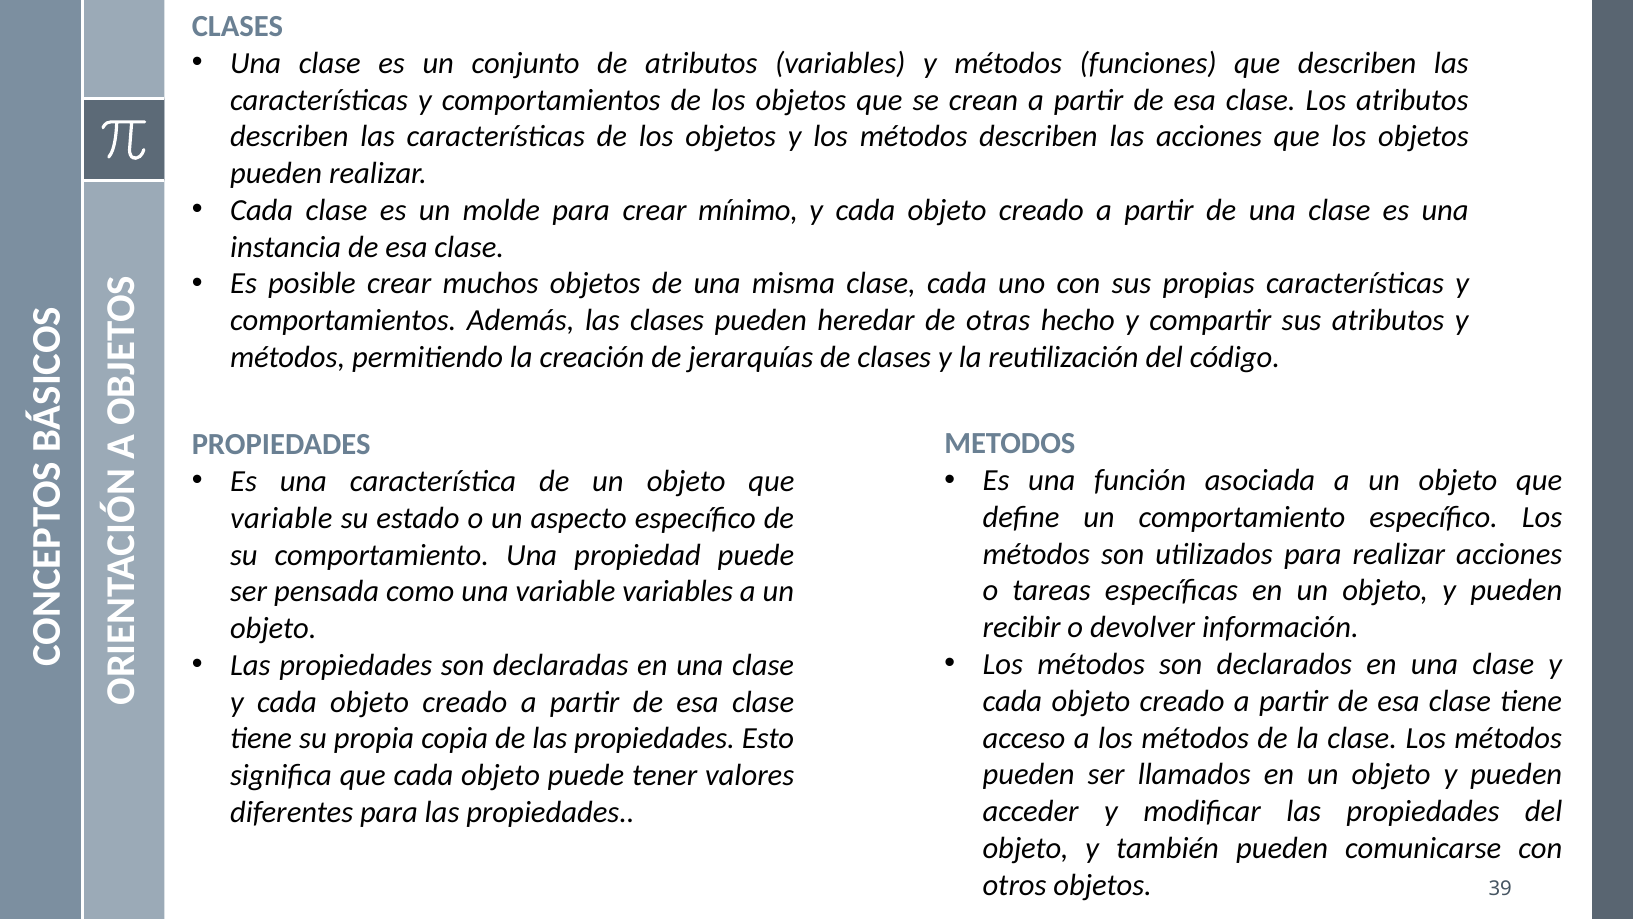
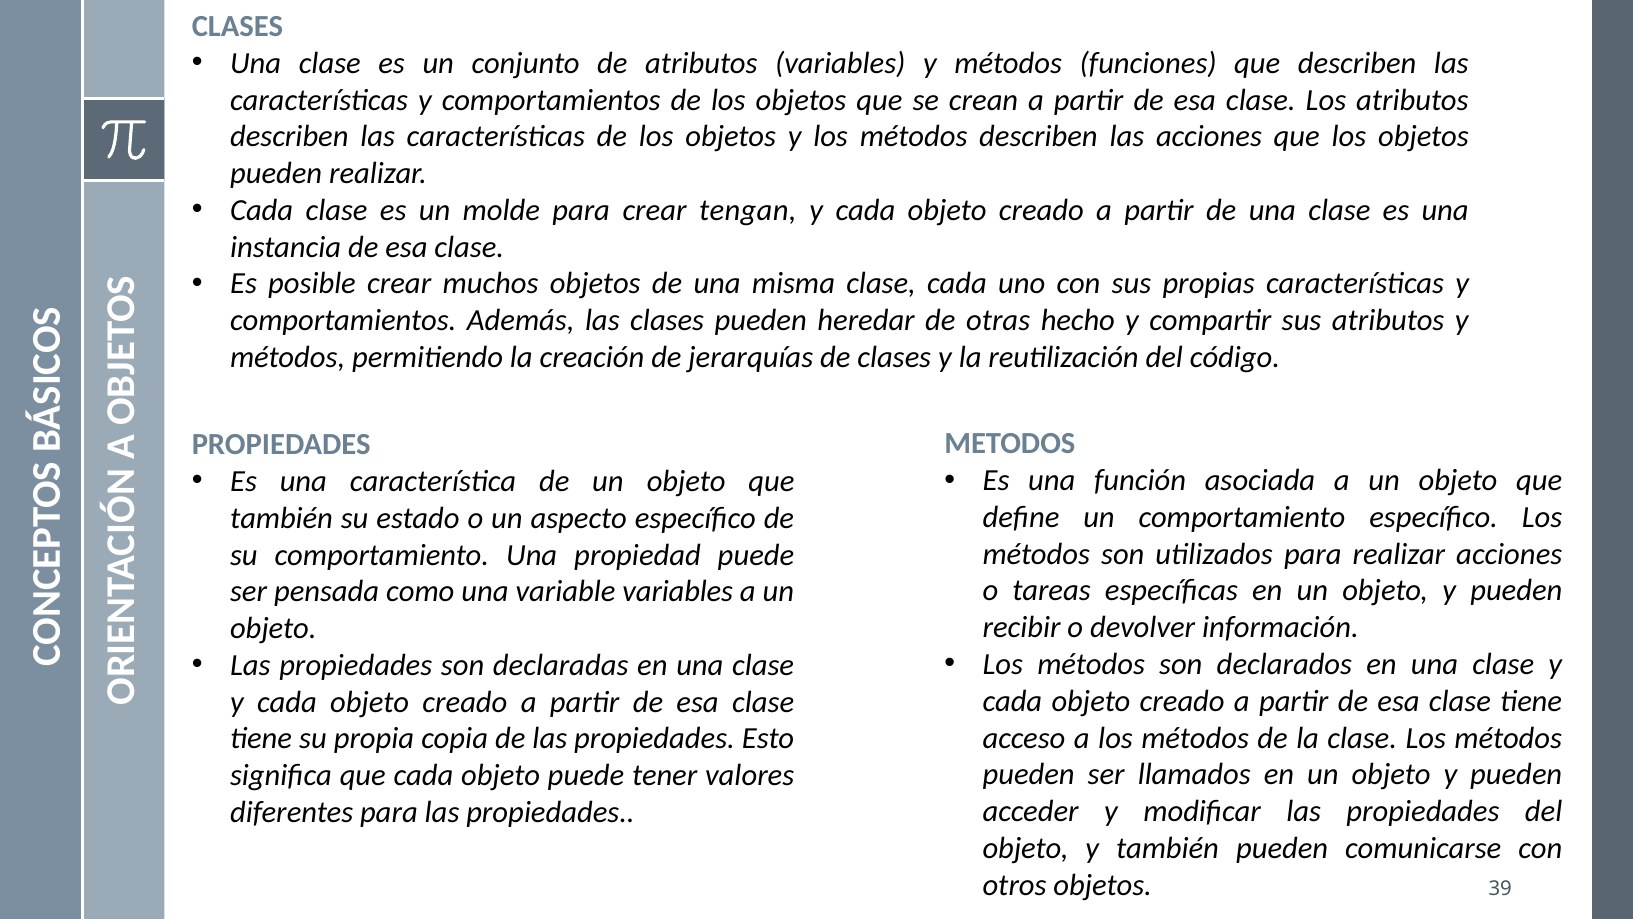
mínimo: mínimo -> tengan (748, 210)
variable: variable -> también (282, 518)
